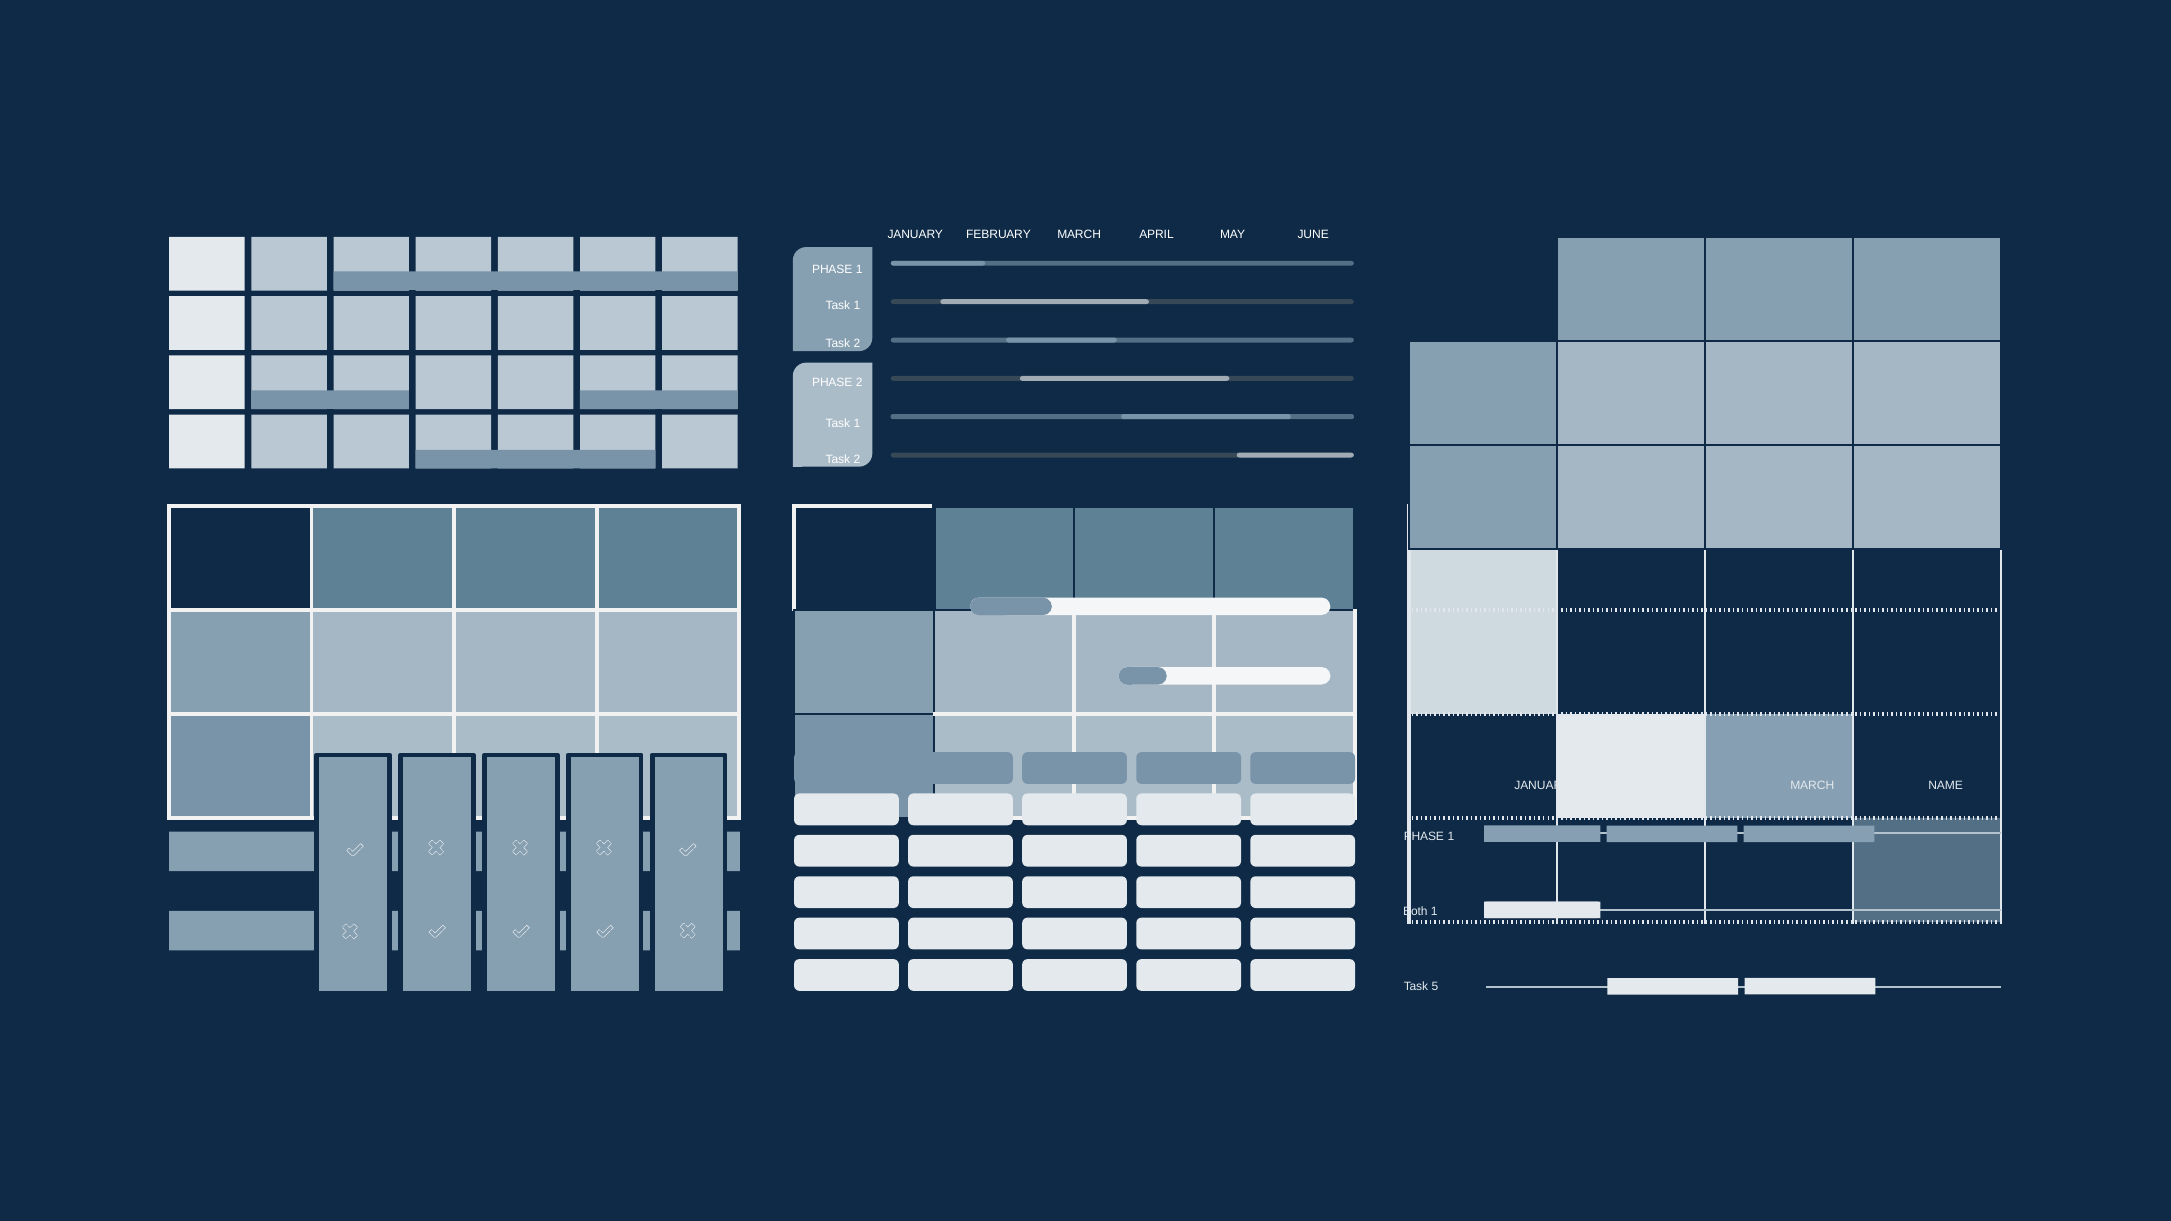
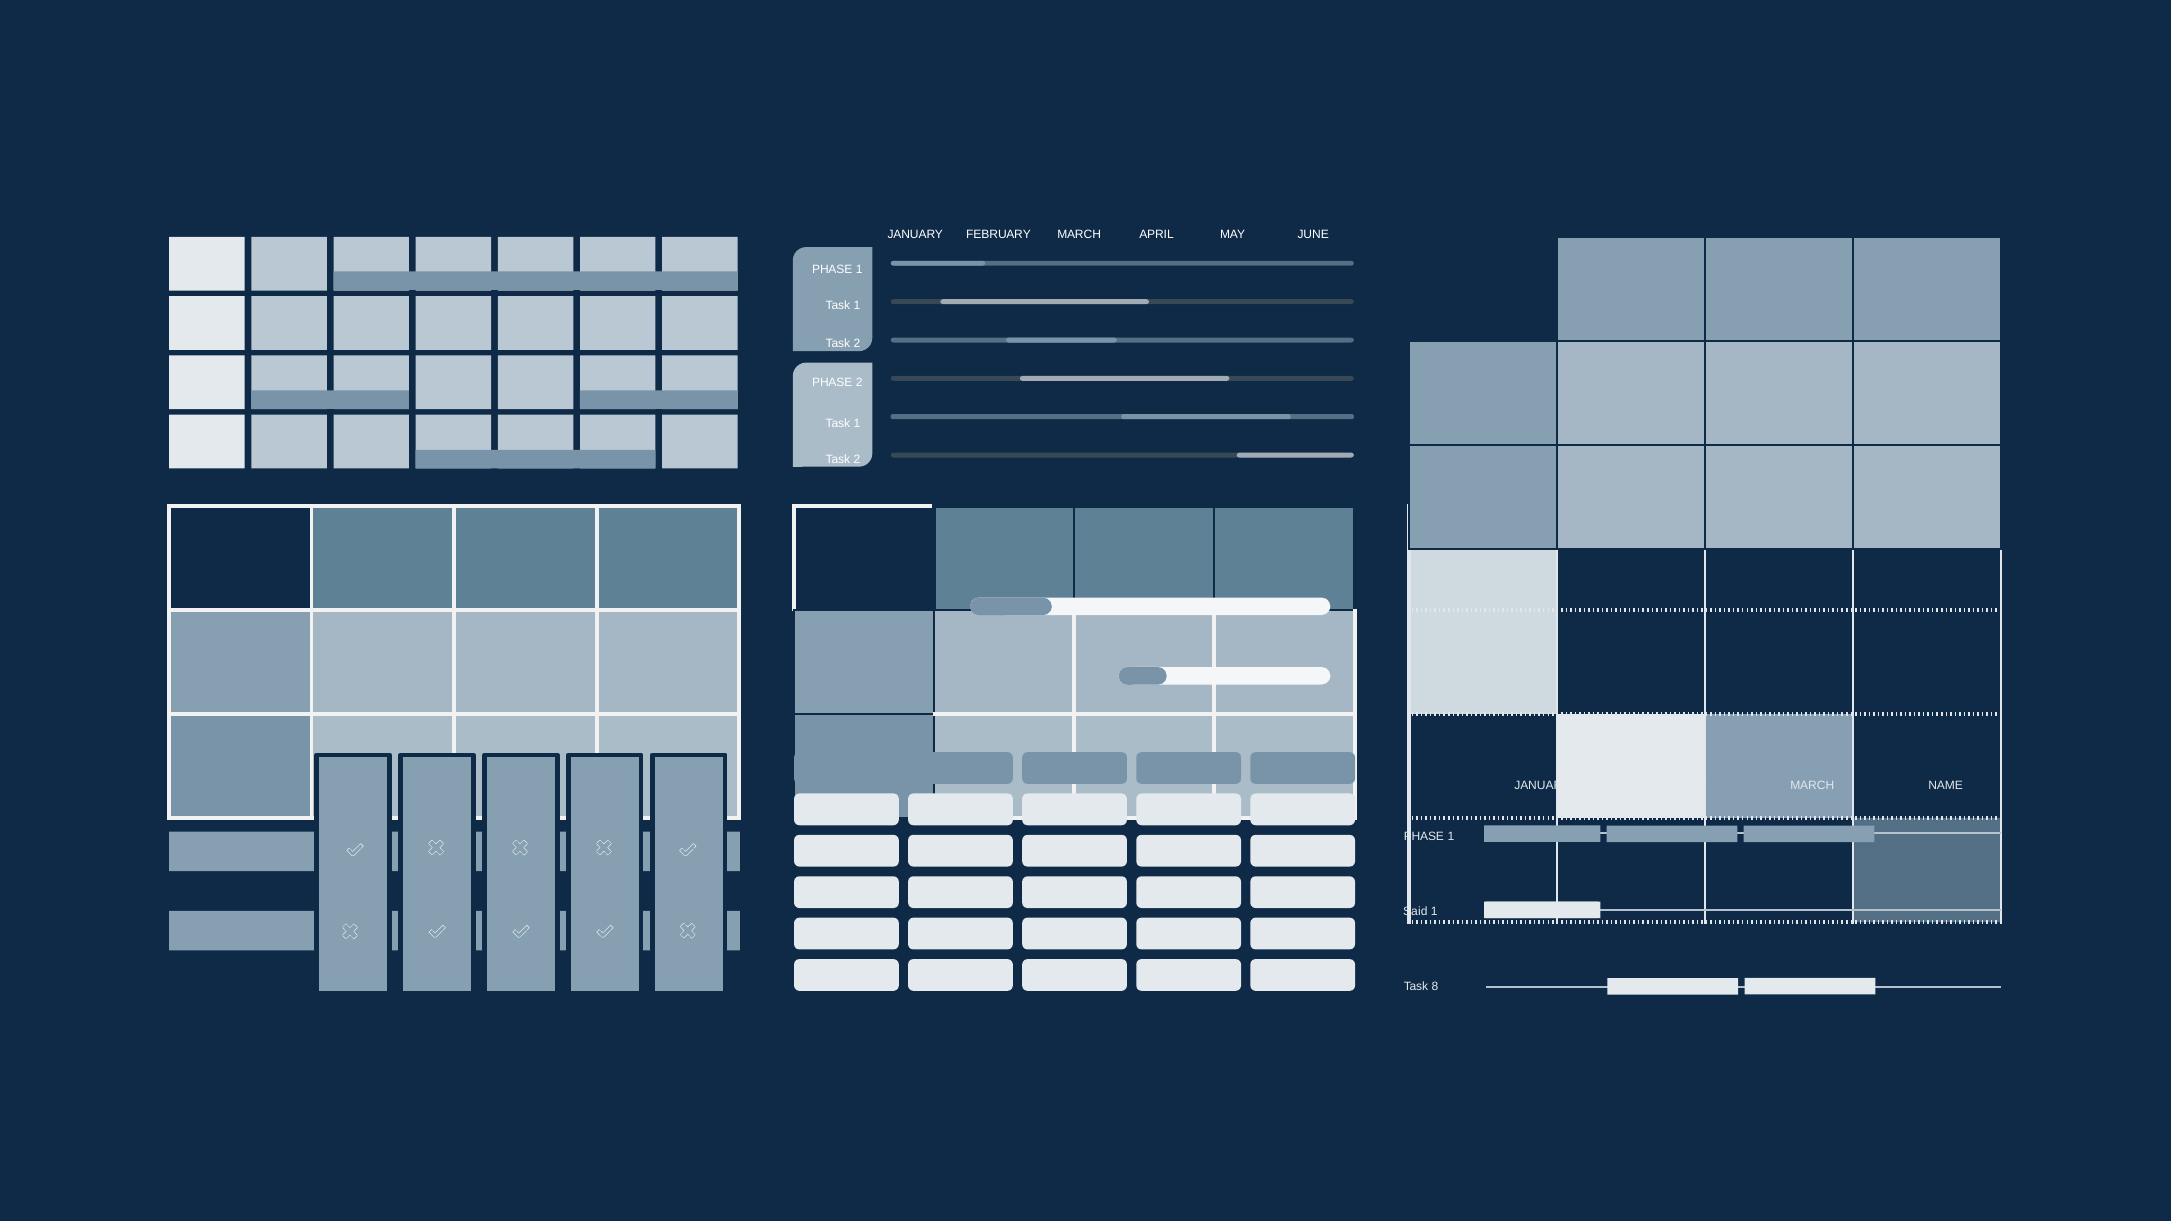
Both: Both -> Said (1415, 912)
5: 5 -> 8 (1435, 987)
